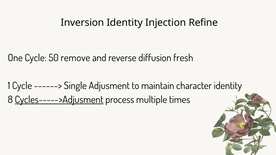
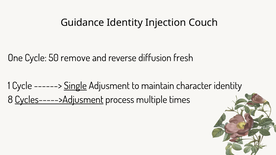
Inversion: Inversion -> Guidance (82, 23)
Refine: Refine -> Couch (203, 23)
Single underline: none -> present (75, 86)
